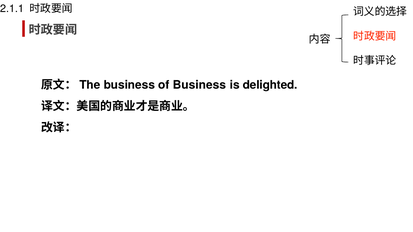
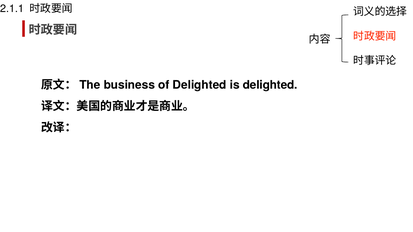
of Business: Business -> Delighted (200, 85)
